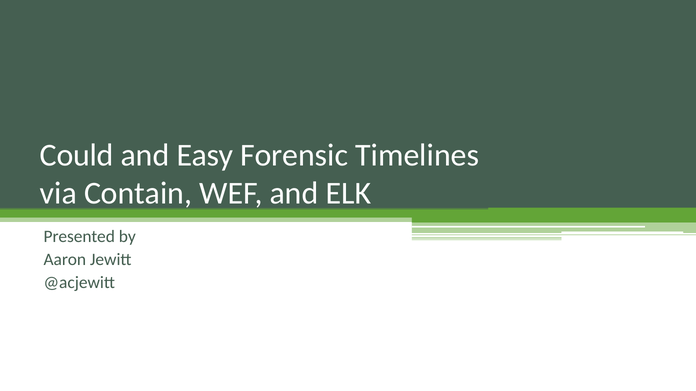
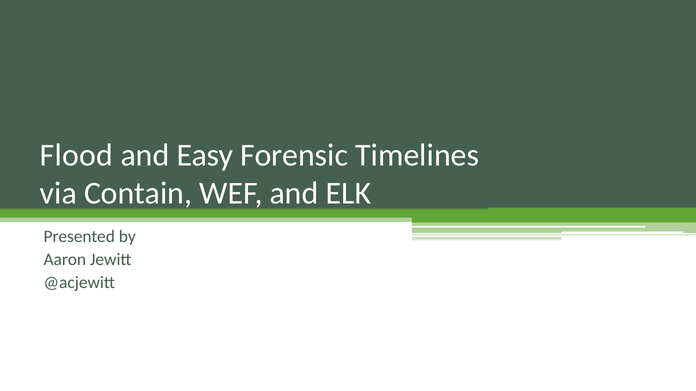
Could: Could -> Flood (77, 155)
